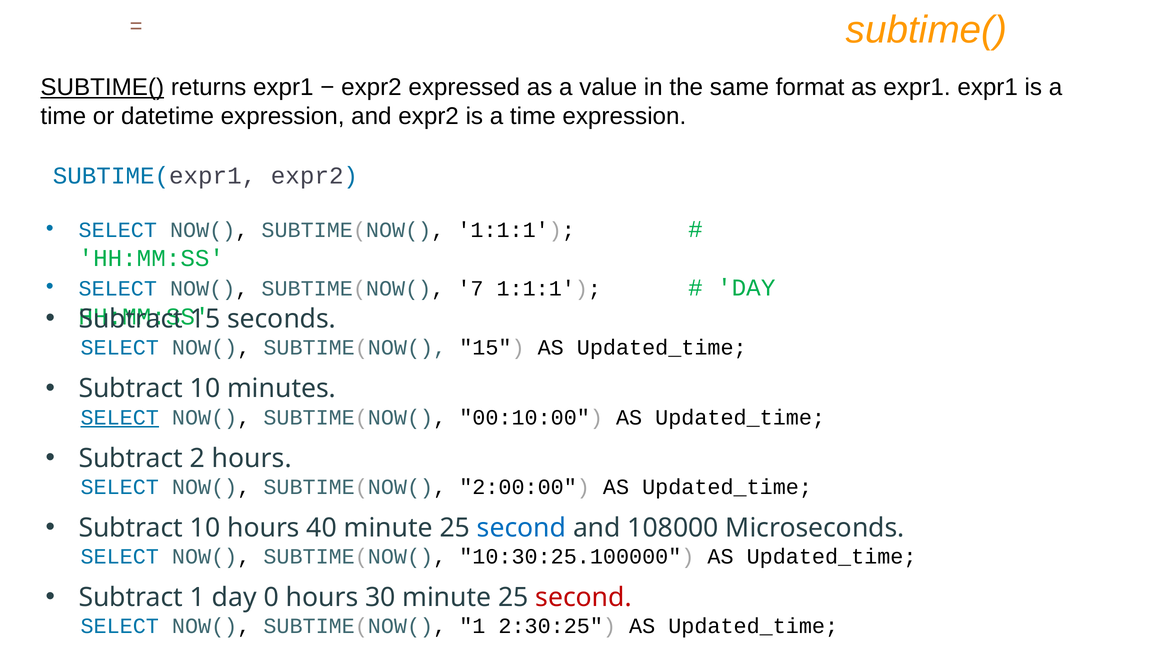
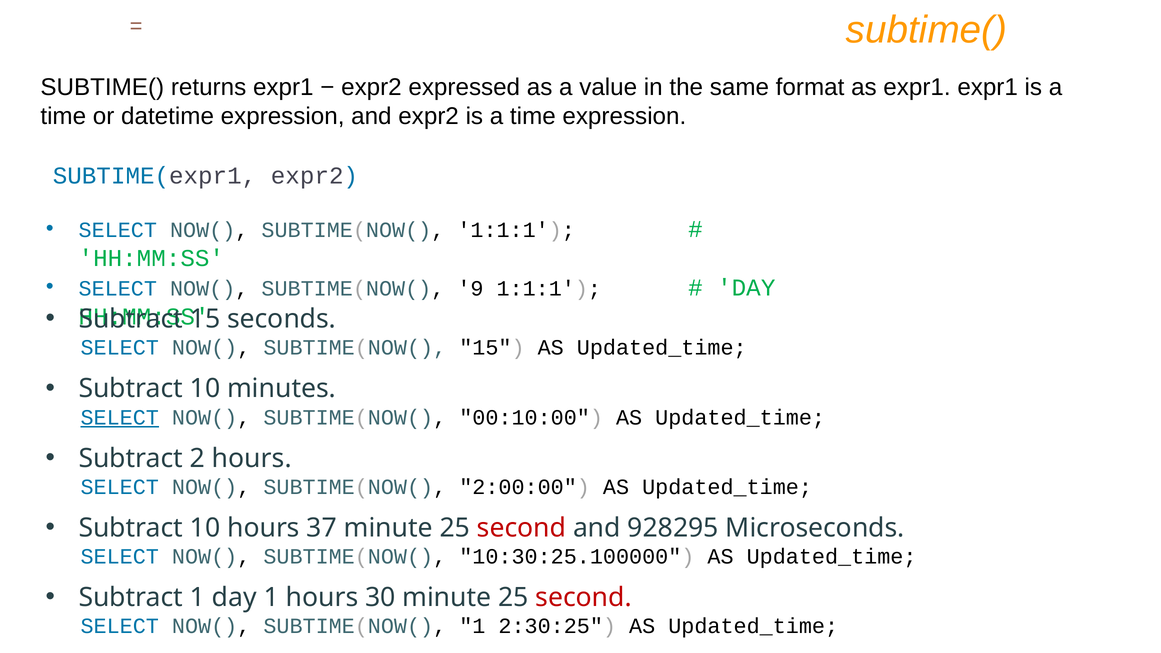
SUBTIME( underline: present -> none (102, 87)
7: 7 -> 9 (470, 288)
40: 40 -> 37 (322, 528)
second colour: blue -> red (522, 528)
108000: 108000 -> 928295 (673, 528)
day 0: 0 -> 1 (271, 598)
